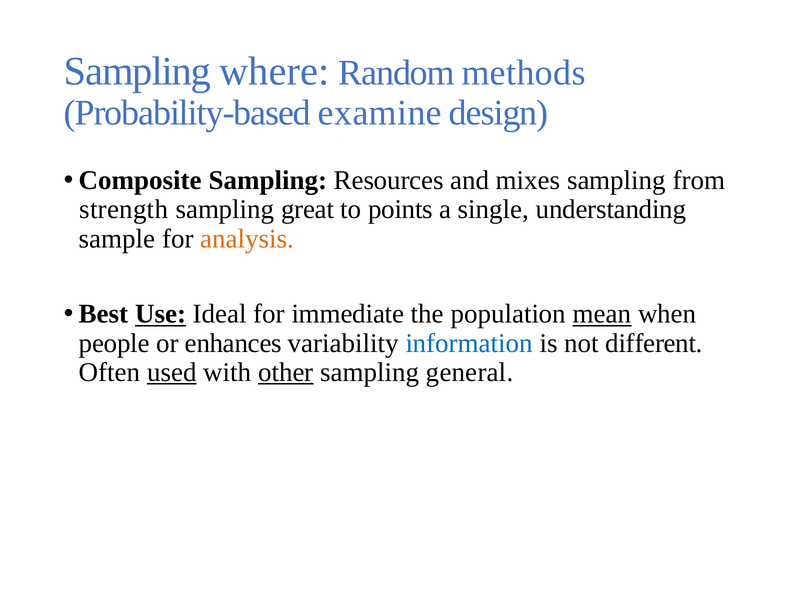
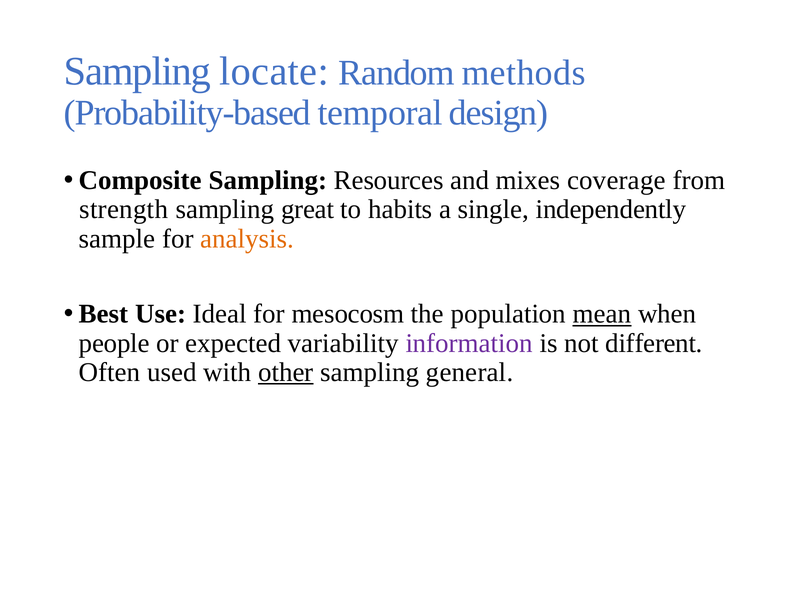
where: where -> locate (274, 71)
examine: examine -> temporal (380, 113)
mixes sampling: sampling -> coverage (616, 180)
points: points -> habits (400, 209)
understanding: understanding -> independently (611, 209)
Use underline: present -> none (161, 314)
immediate: immediate -> mesocosm (348, 314)
enhances: enhances -> expected (233, 343)
information colour: blue -> purple (469, 343)
used underline: present -> none (172, 372)
